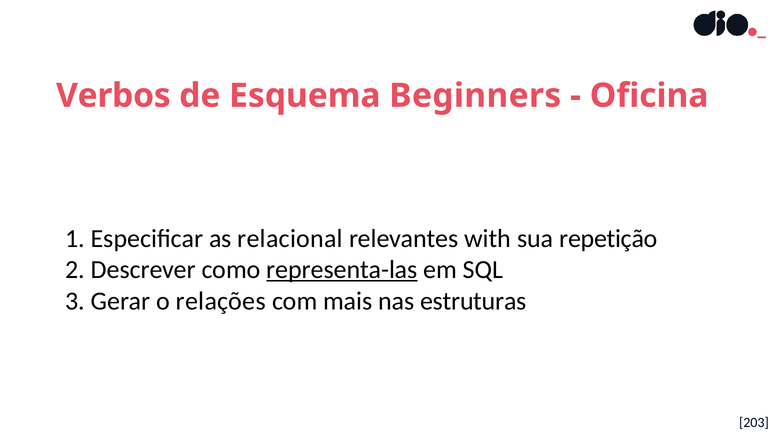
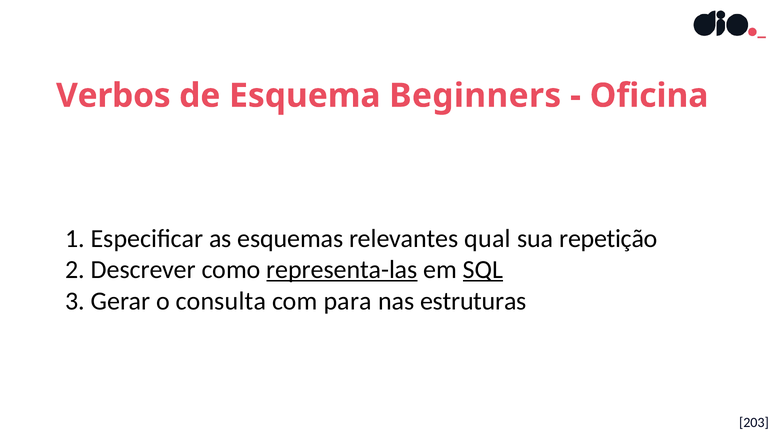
relacional: relacional -> esquemas (290, 238)
with: with -> qual (488, 238)
SQL underline: none -> present (483, 270)
relações: relações -> consulta (221, 301)
mais: mais -> para (348, 301)
